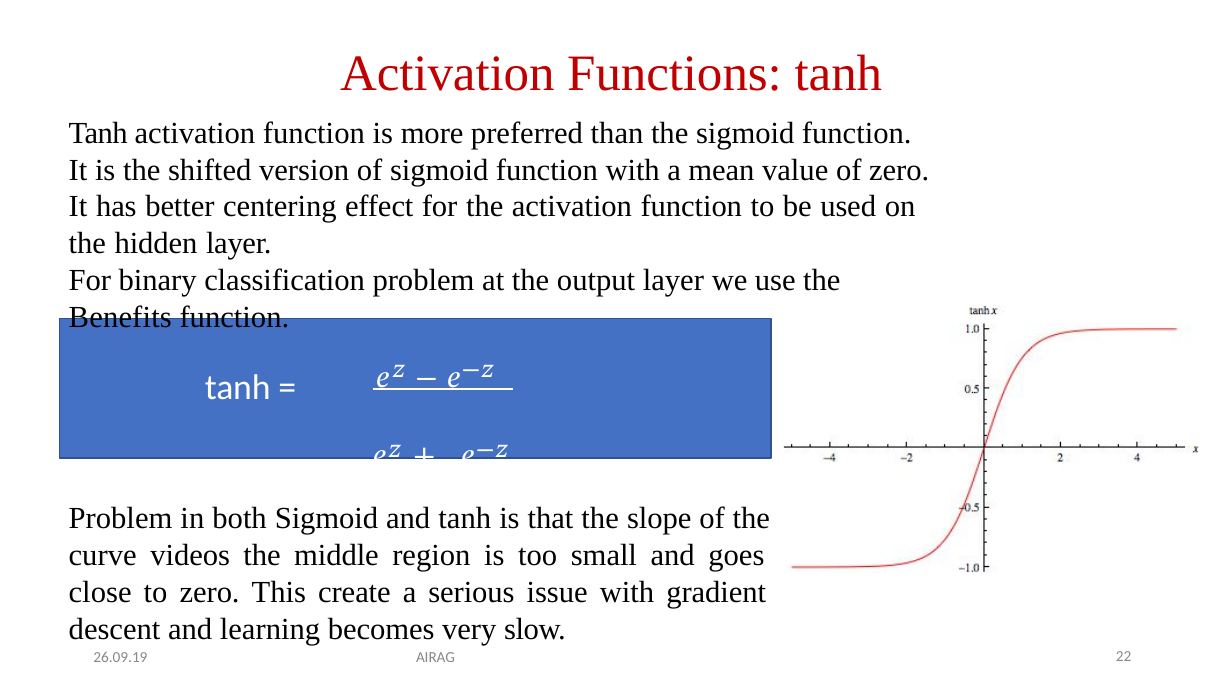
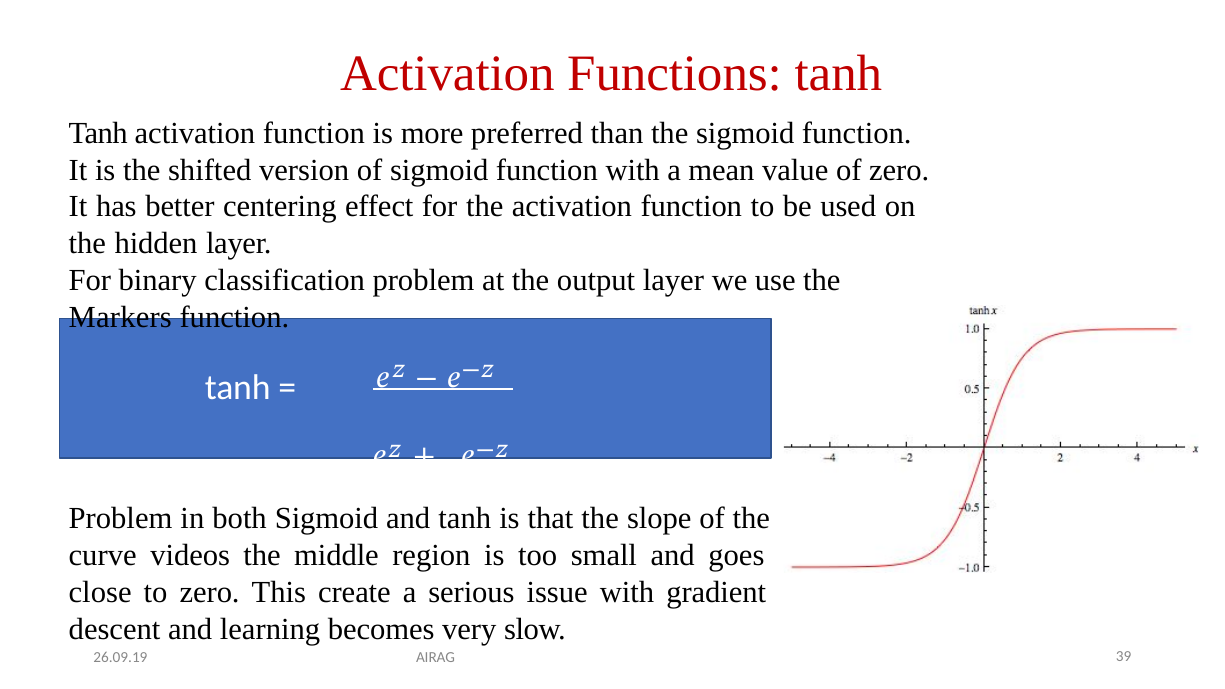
Benefits: Benefits -> Markers (120, 317)
22: 22 -> 39 (1124, 657)
